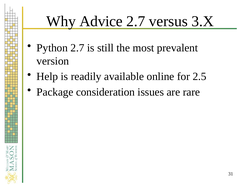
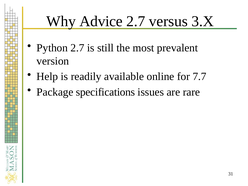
2.5: 2.5 -> 7.7 (200, 77)
consideration: consideration -> specifications (105, 92)
